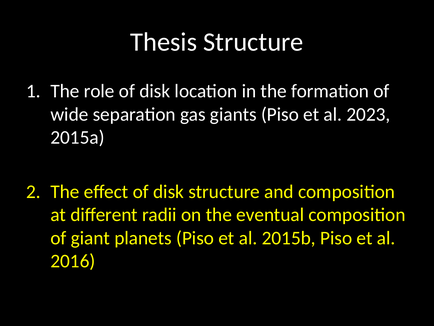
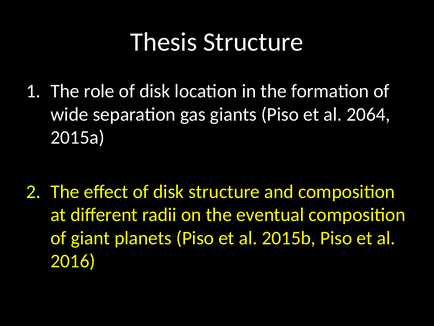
2023: 2023 -> 2064 (368, 114)
